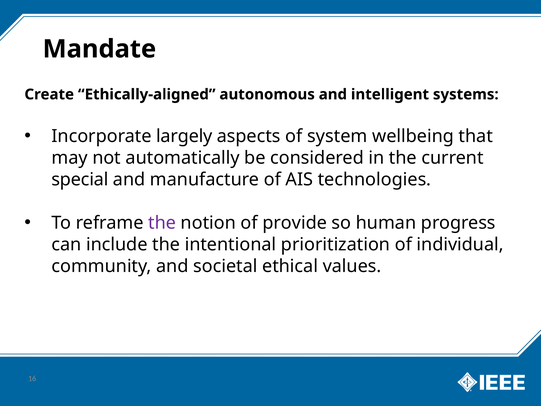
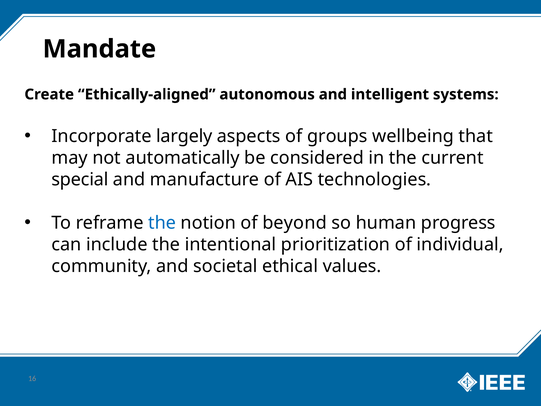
system: system -> groups (337, 136)
the colour: purple -> blue (162, 223)
provide: provide -> beyond (295, 223)
